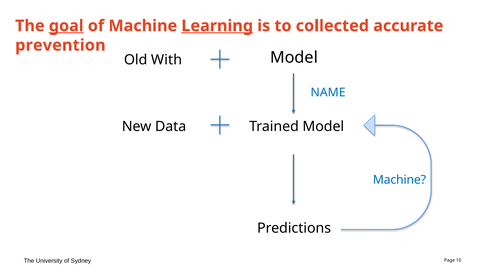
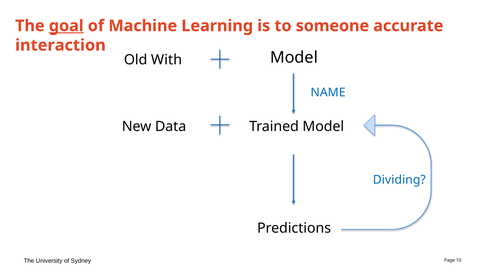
Learning underline: present -> none (217, 26)
collected: collected -> someone (332, 26)
prevention: prevention -> interaction (60, 45)
Machine: Machine -> Dividing (399, 180)
